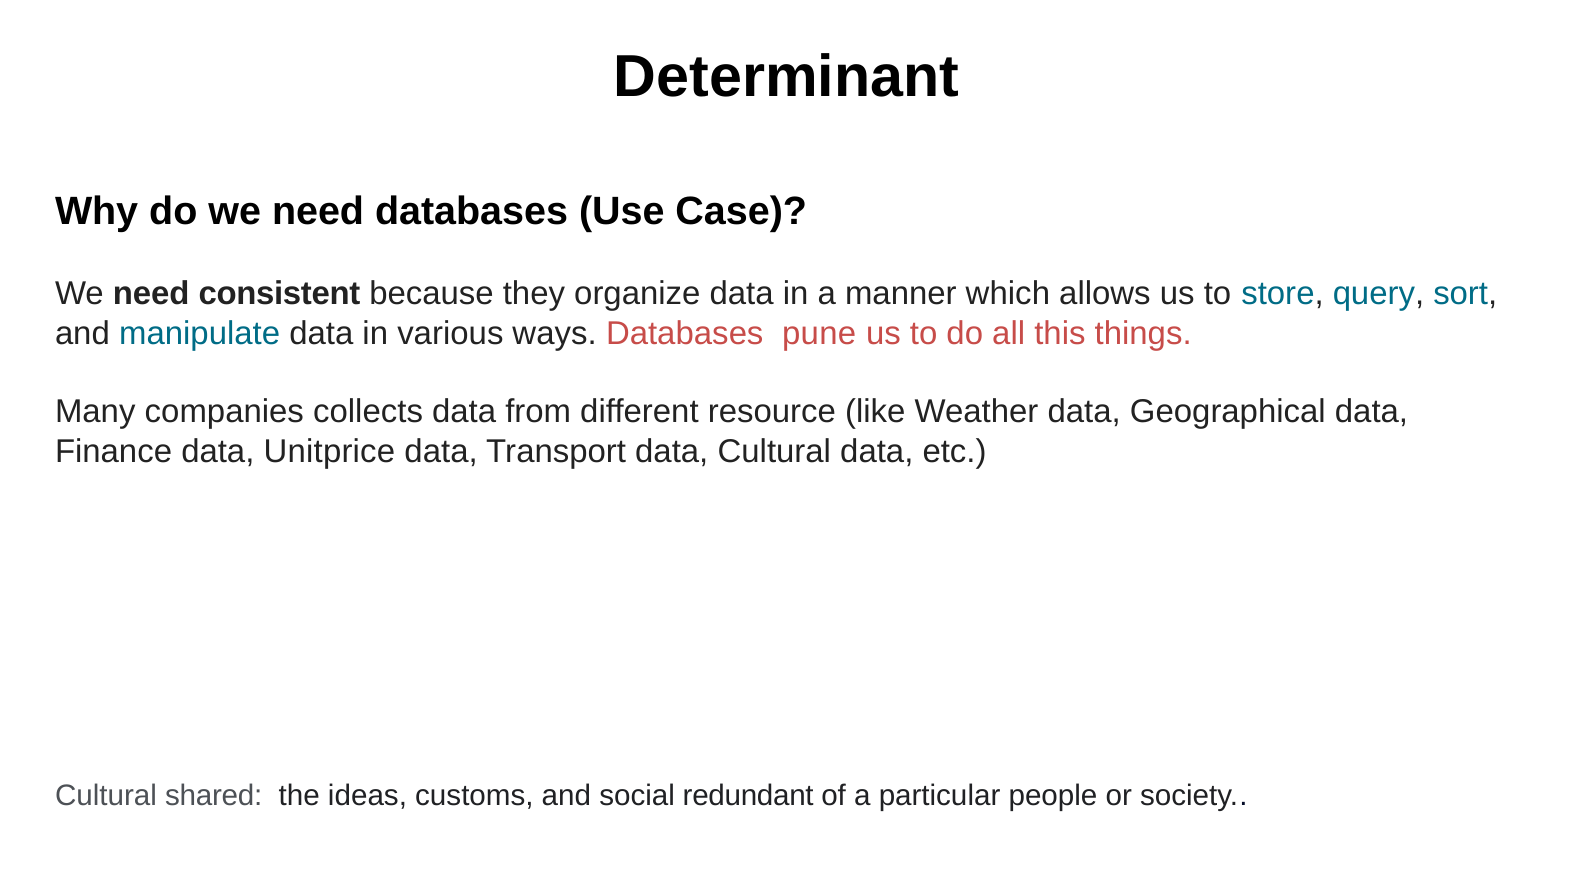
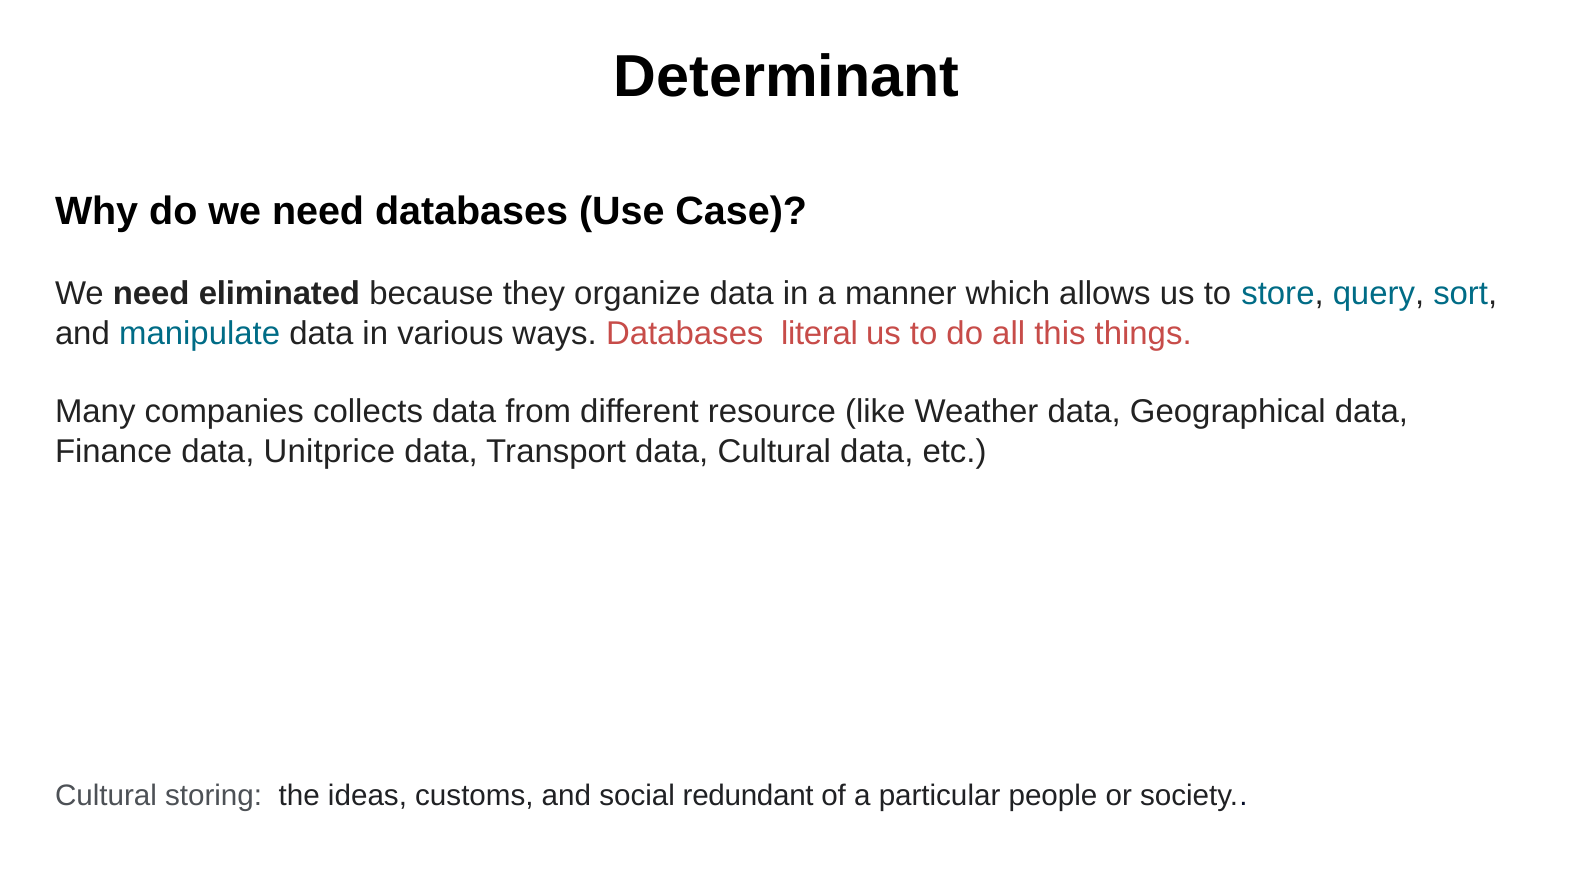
consistent: consistent -> eliminated (279, 294)
pune: pune -> literal (820, 333)
shared: shared -> storing (214, 796)
